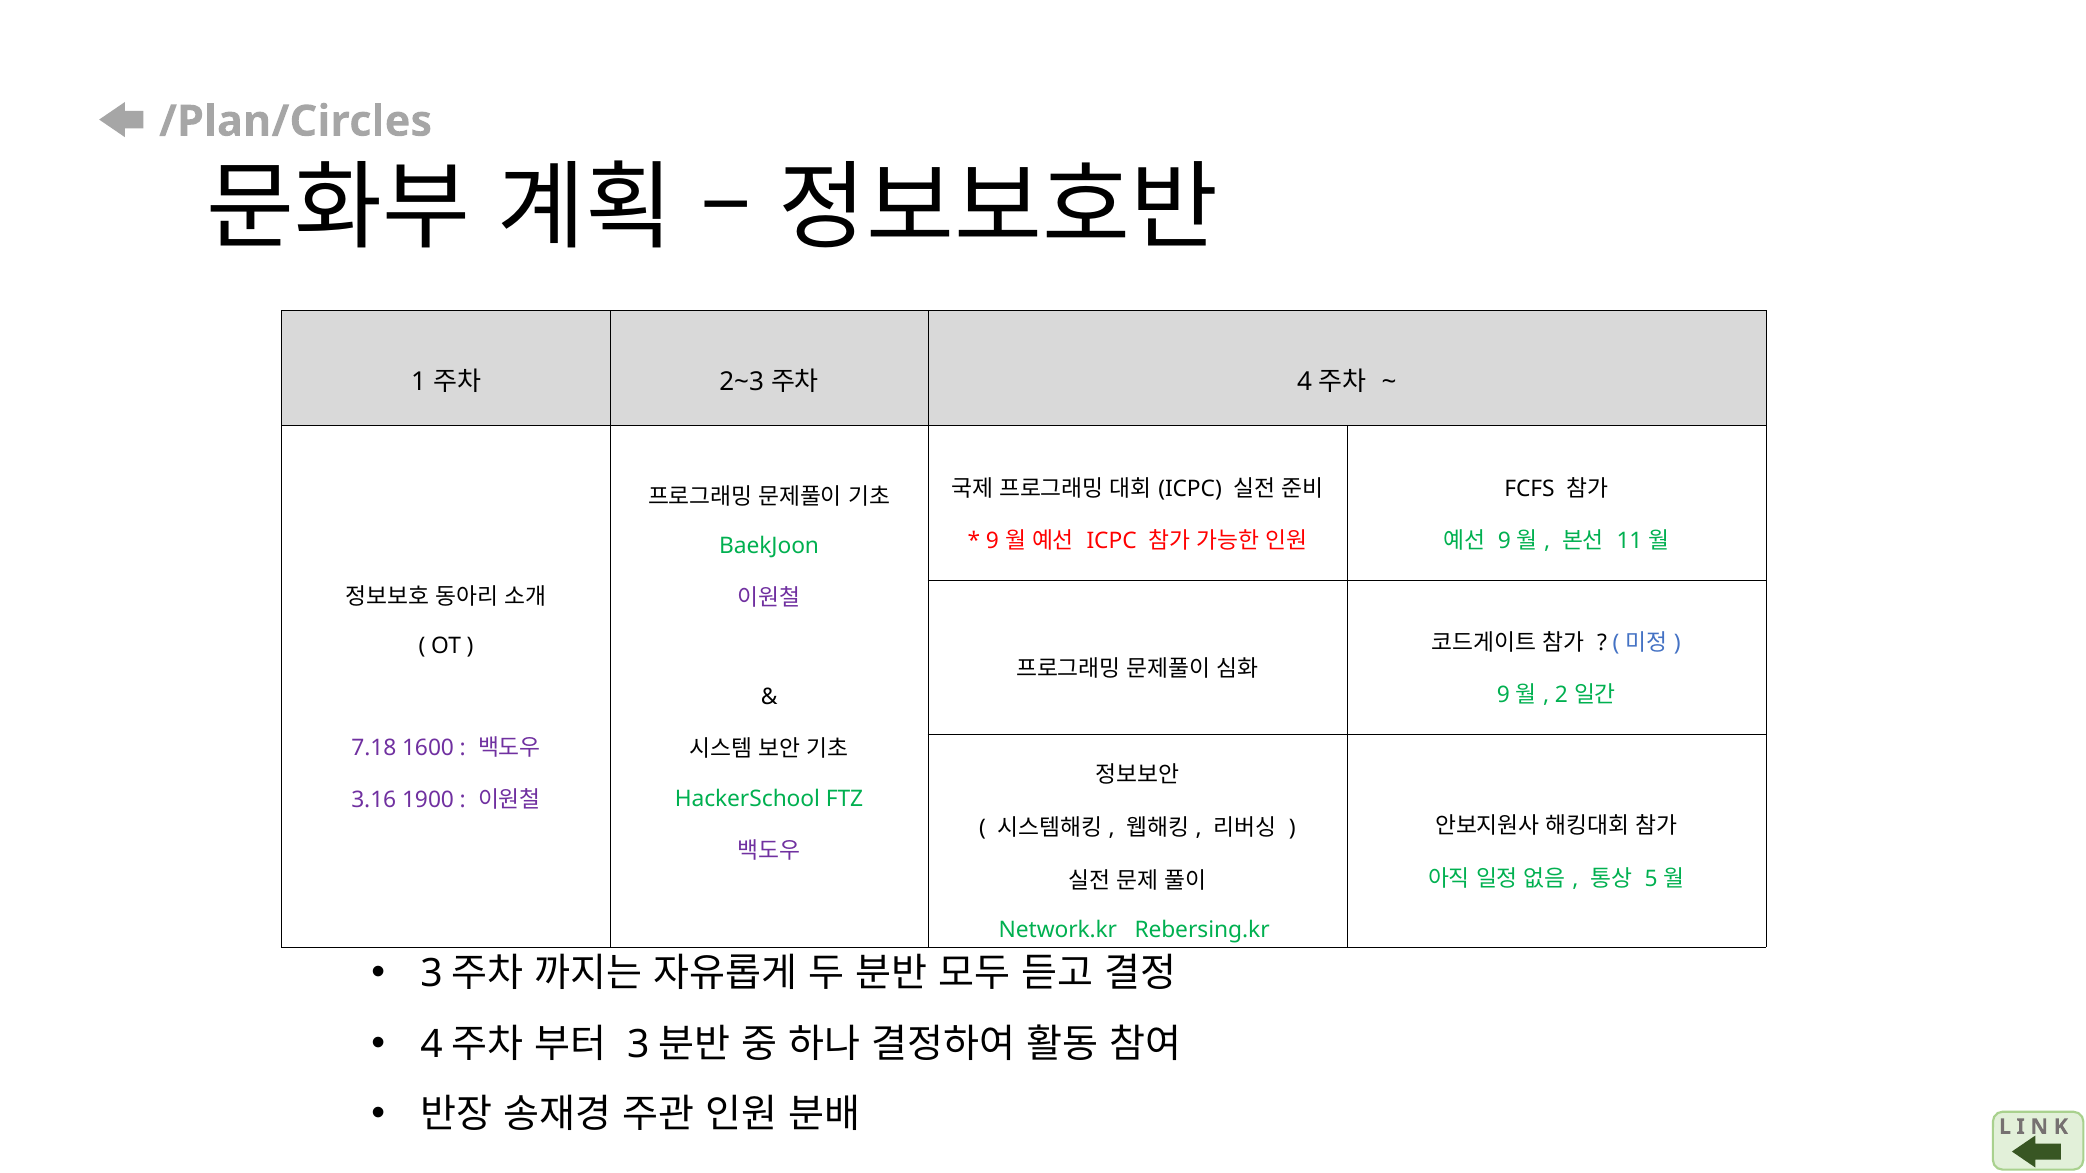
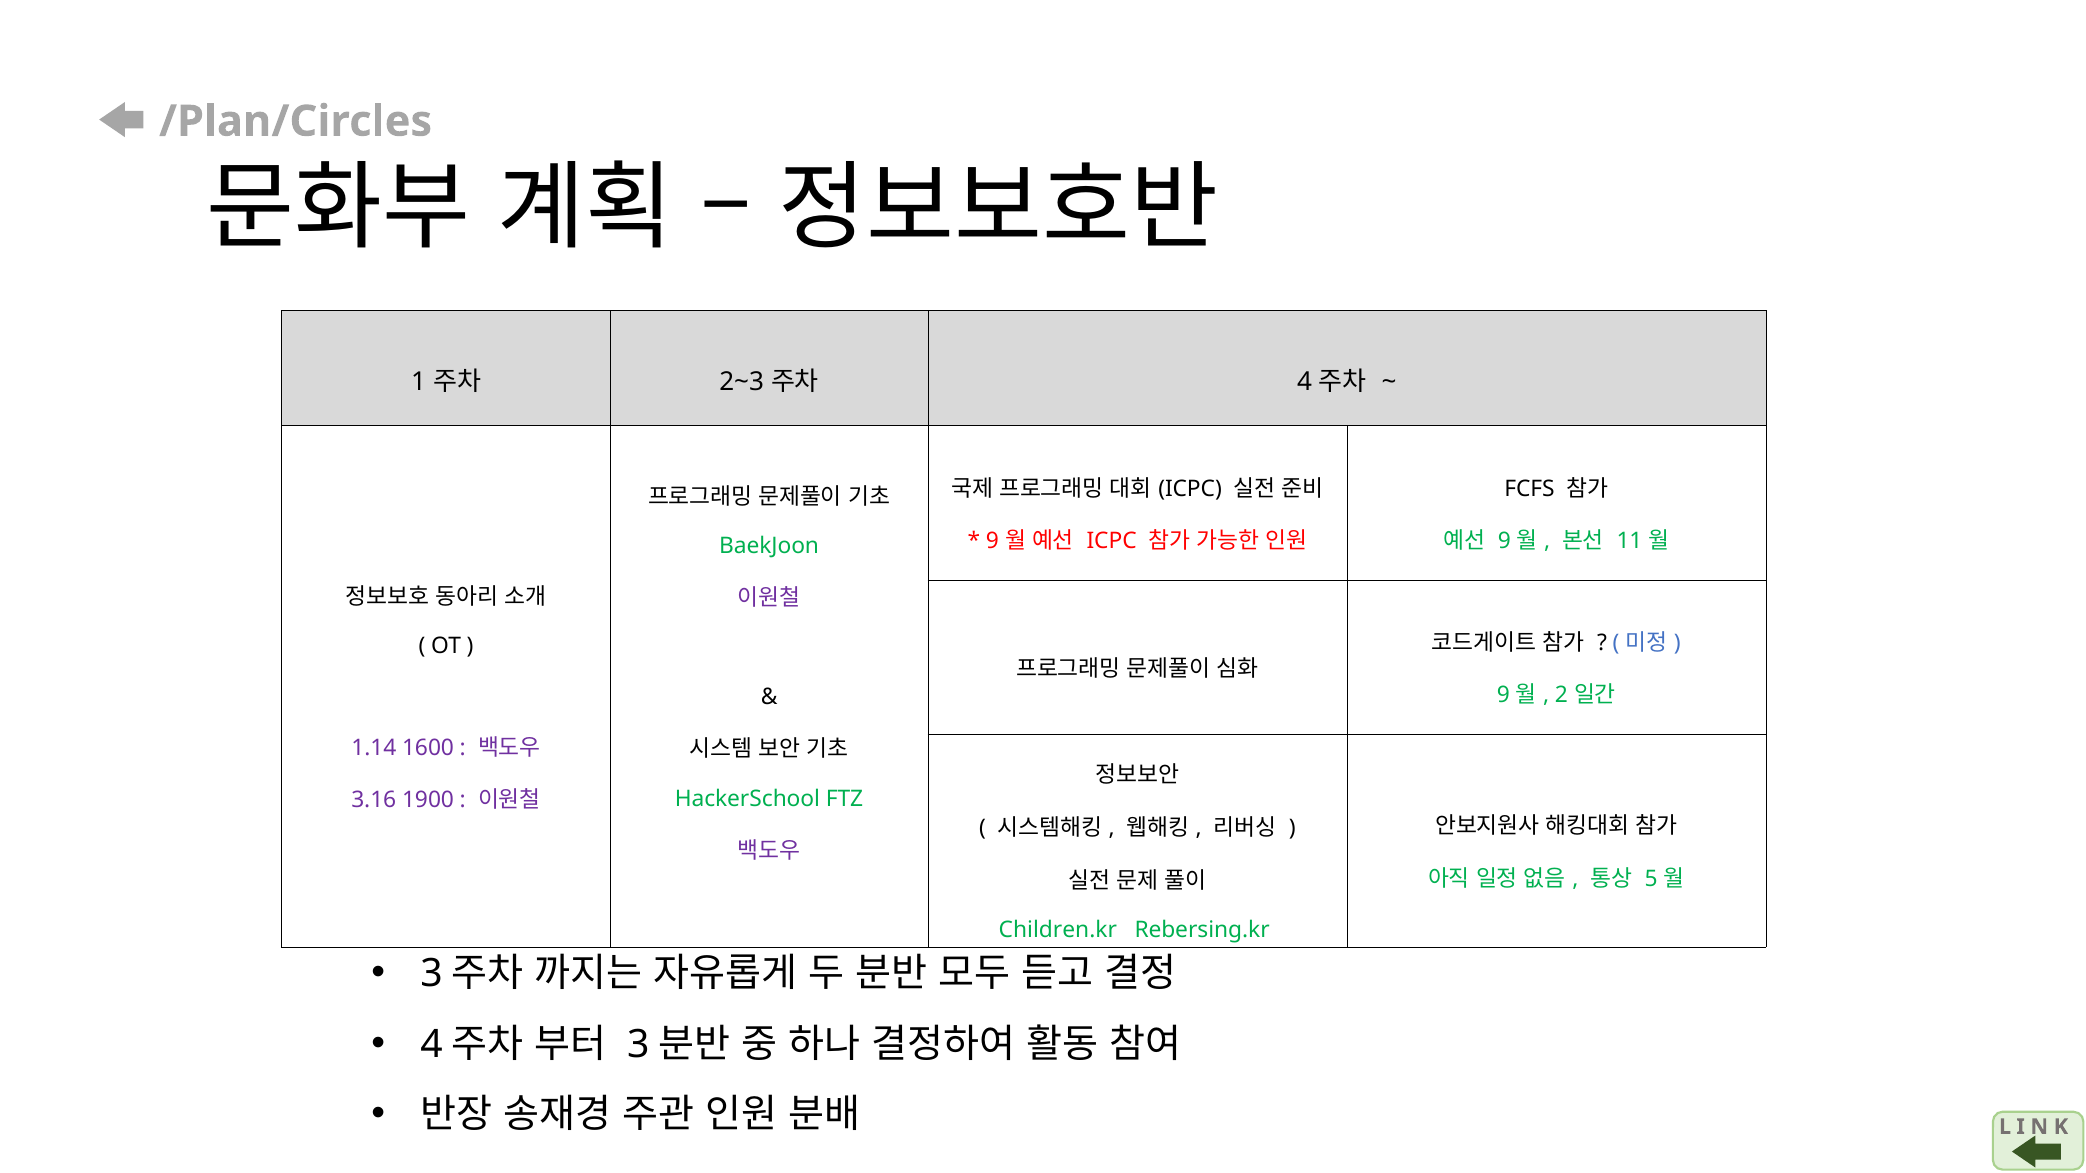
7.18: 7.18 -> 1.14 (374, 748)
Network.kr: Network.kr -> Children.kr (1058, 930)
